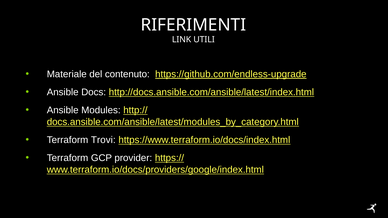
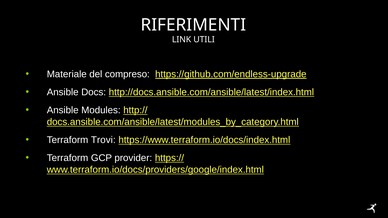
contenuto: contenuto -> compreso (127, 74)
